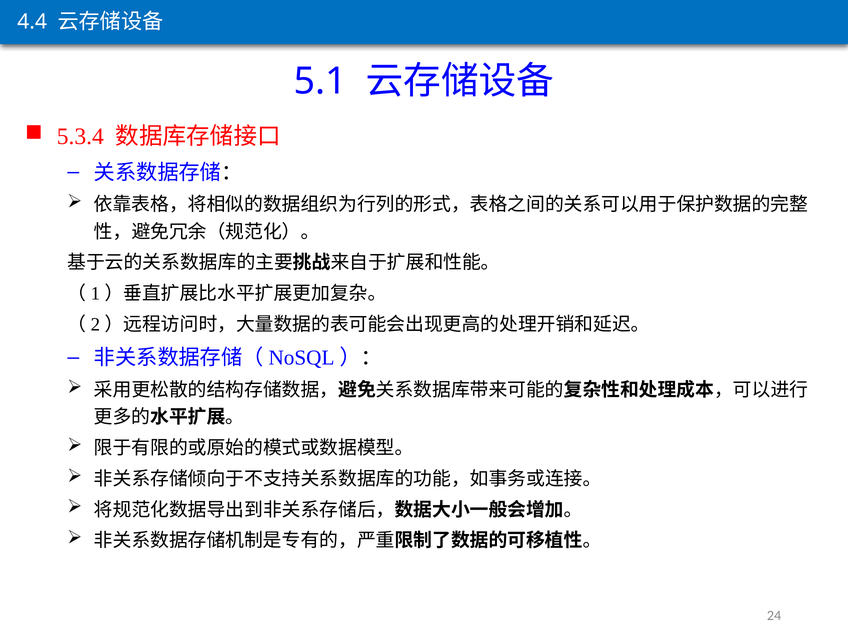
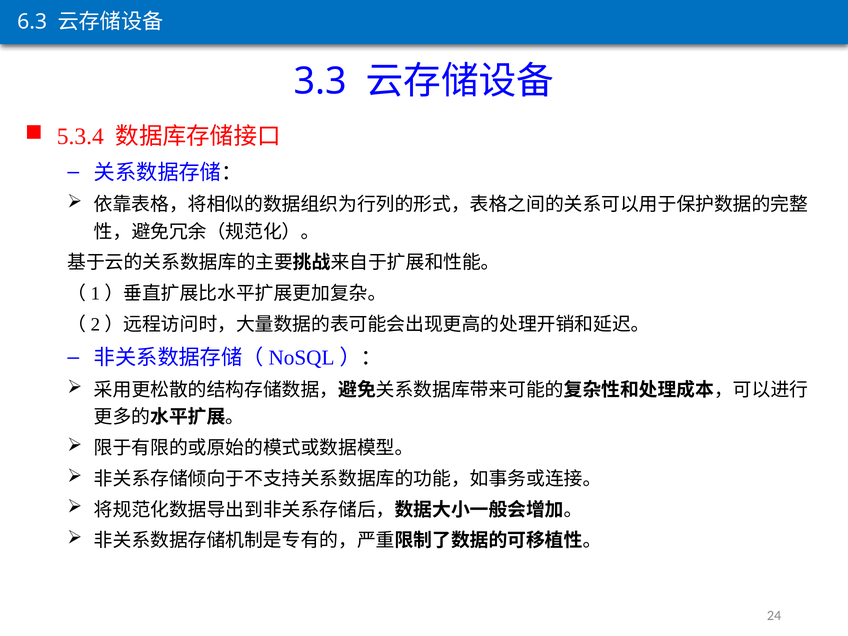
4.4: 4.4 -> 6.3 (32, 22)
5.1: 5.1 -> 3.3 (320, 81)
